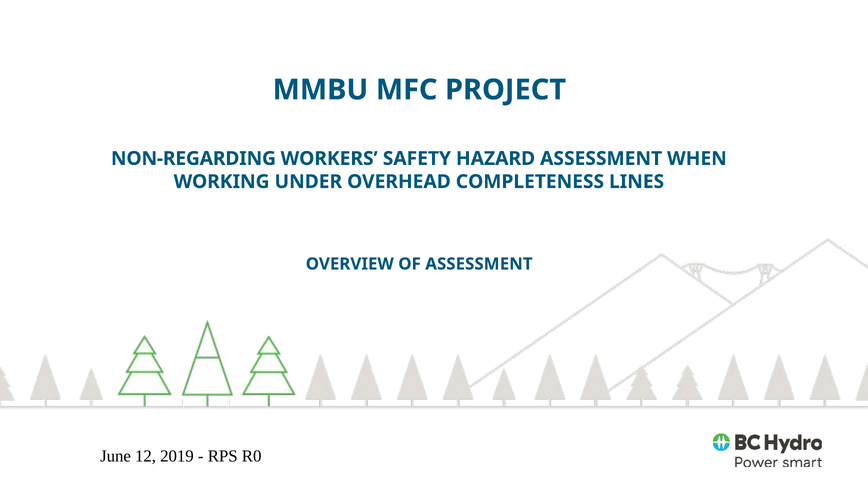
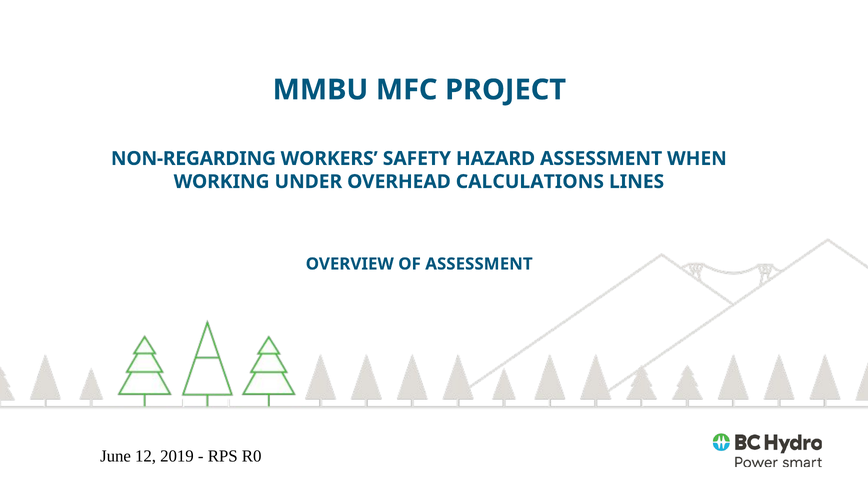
COMPLETENESS: COMPLETENESS -> CALCULATIONS (530, 182)
